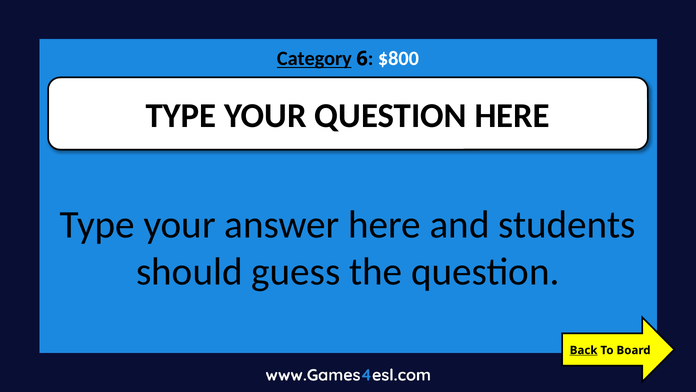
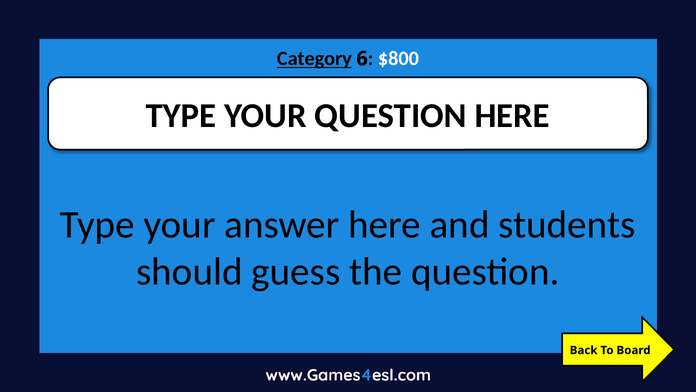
Back underline: present -> none (584, 350)
